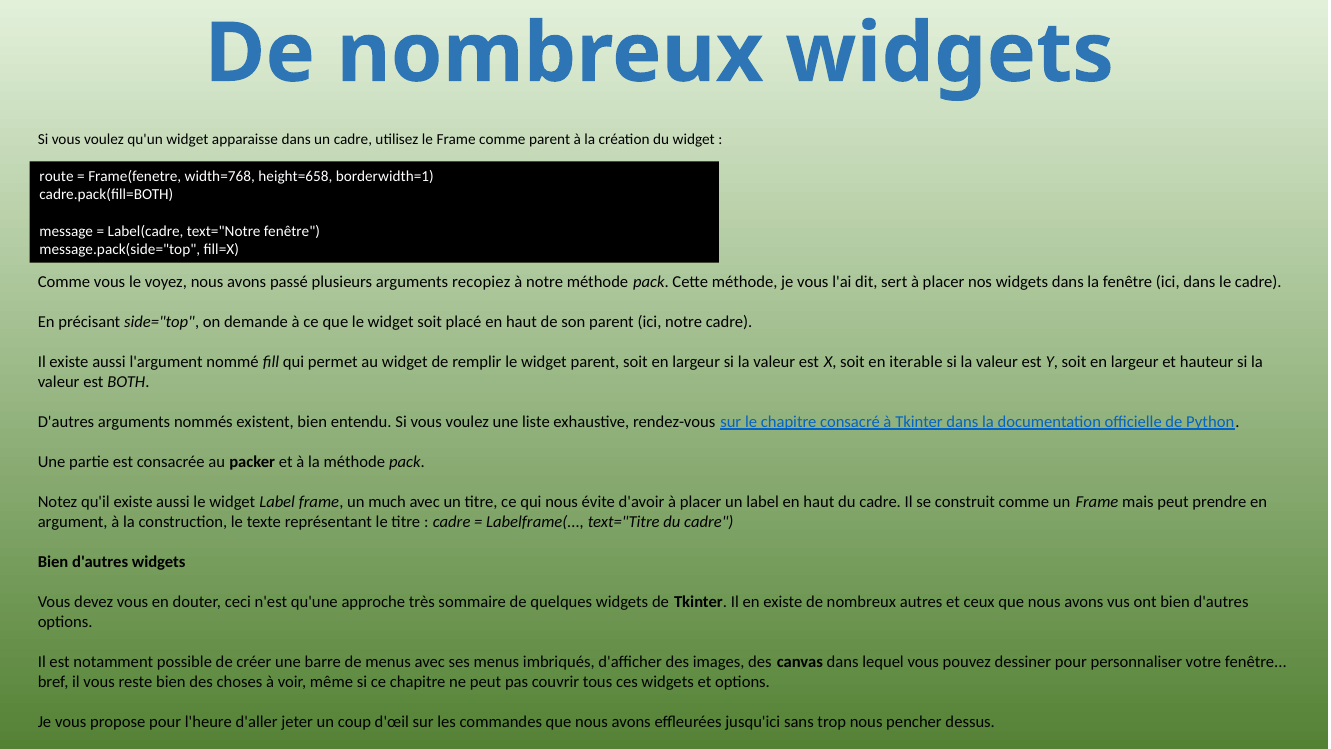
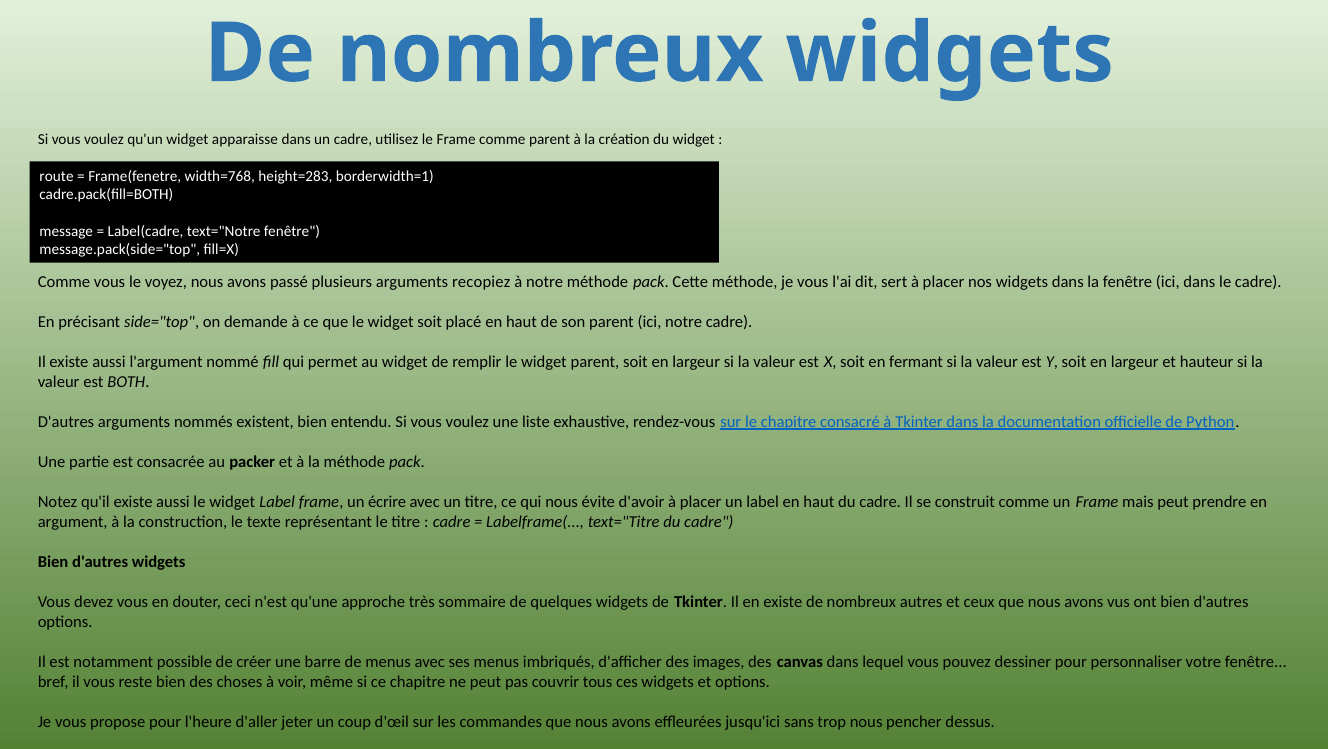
height=658: height=658 -> height=283 (295, 176)
iterable: iterable -> fermant (916, 362)
much: much -> écrire (387, 502)
